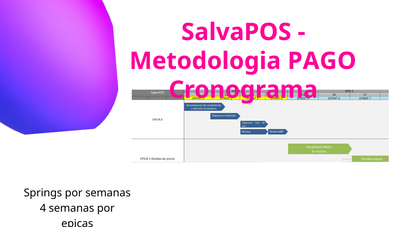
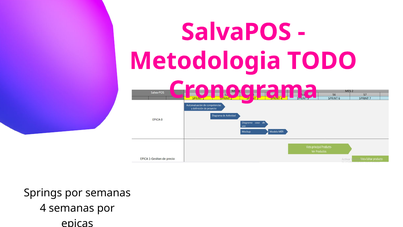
PAGO: PAGO -> TODO (322, 61)
